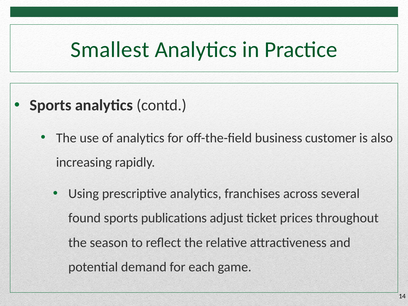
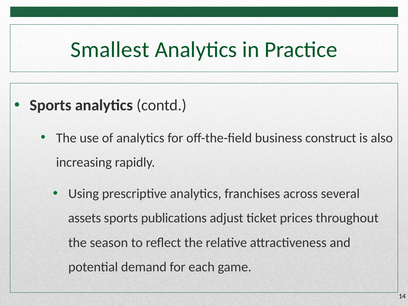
customer: customer -> construct (331, 138)
found: found -> assets (85, 218)
